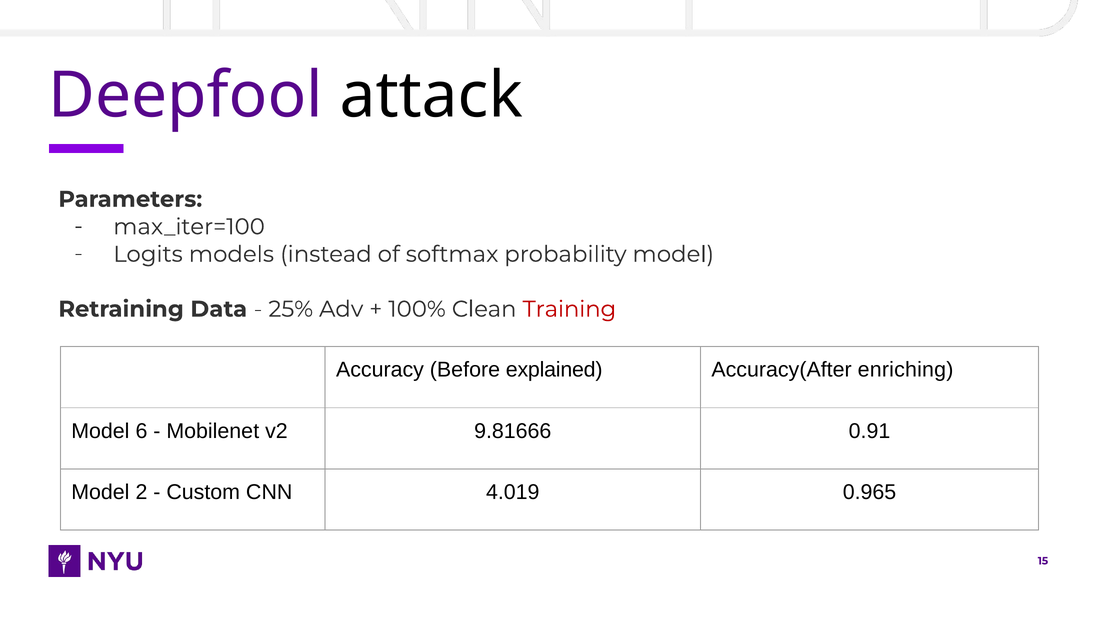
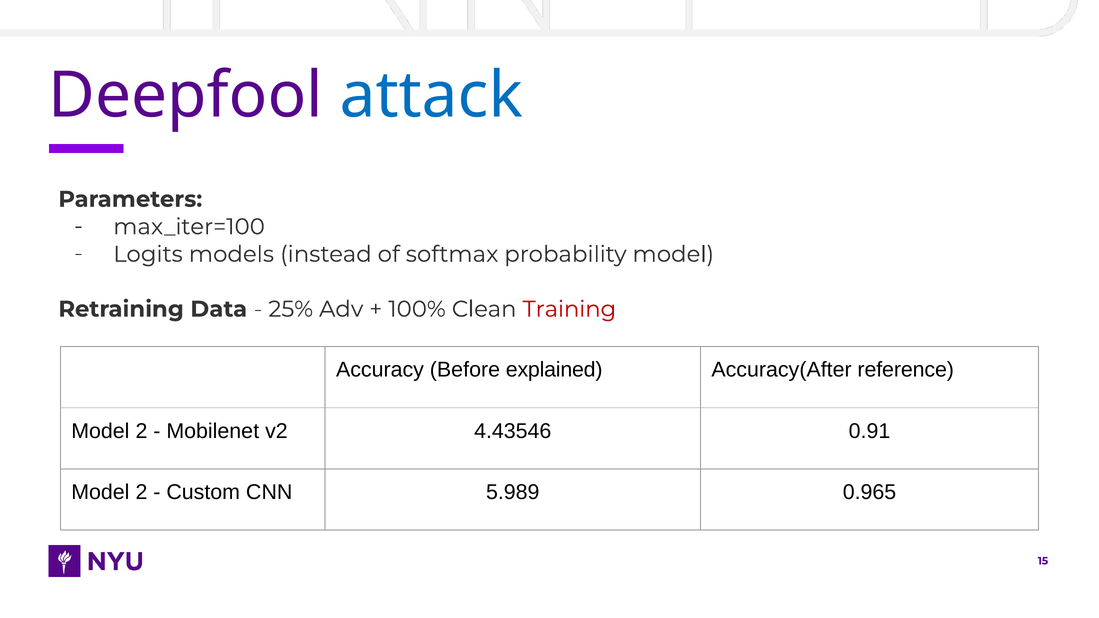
attack colour: black -> blue (431, 96)
enriching: enriching -> reference (906, 370)
6: 6 -> 2 (141, 431)
9.81666: 9.81666 -> 4.43546 (513, 431)
4.019: 4.019 -> 5.989 (513, 492)
